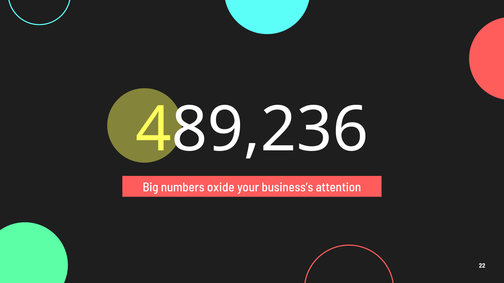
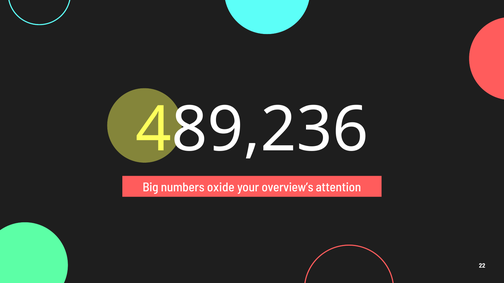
business’s: business’s -> overview’s (287, 188)
